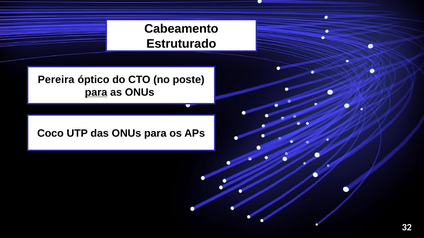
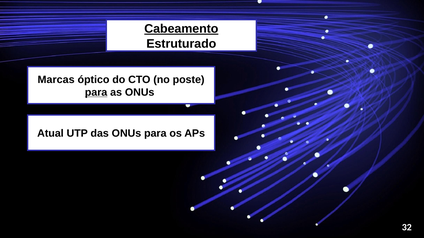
Cabeamento underline: none -> present (181, 29)
Pereira: Pereira -> Marcas (56, 80)
Coco: Coco -> Atual (50, 134)
